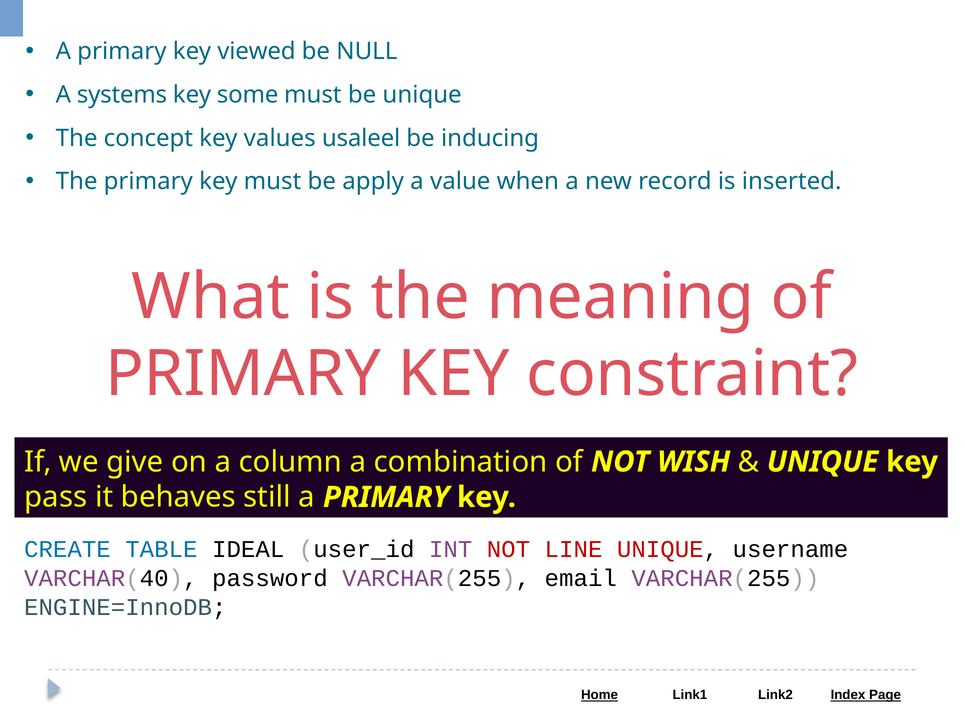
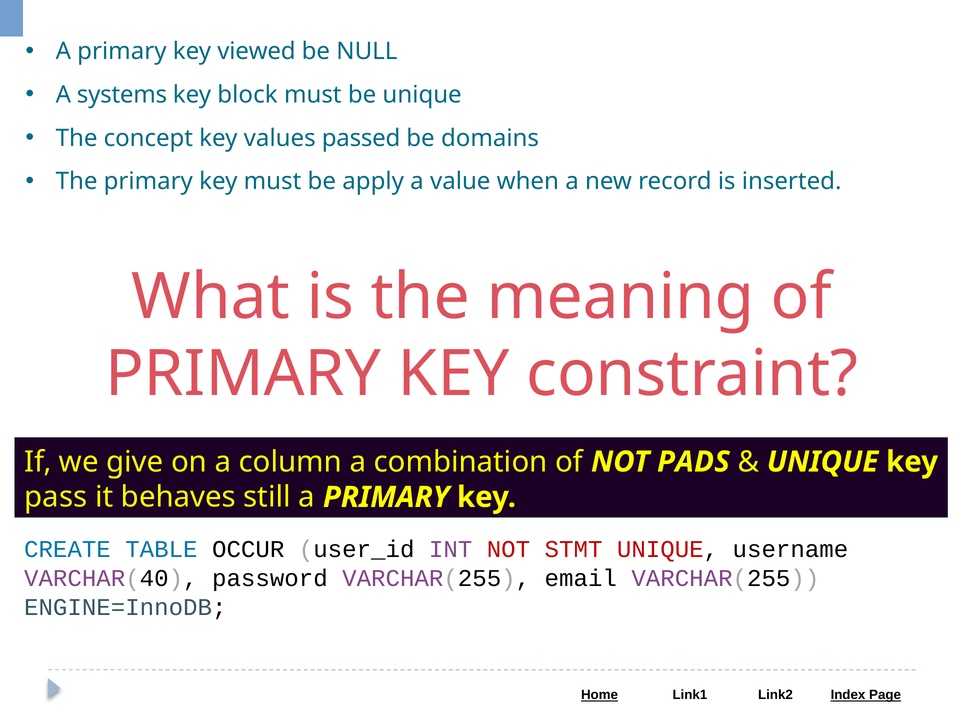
some: some -> block (247, 95)
usaleel: usaleel -> passed (361, 138)
inducing: inducing -> domains (490, 138)
WISH: WISH -> PADS (693, 462)
IDEAL: IDEAL -> OCCUR (248, 549)
LINE: LINE -> STMT (574, 549)
